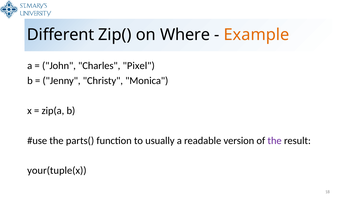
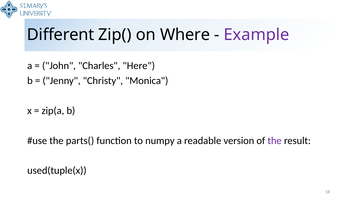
Example colour: orange -> purple (256, 35)
Pixel: Pixel -> Here (139, 66)
usually: usually -> numpy (160, 140)
your(tuple(x: your(tuple(x -> used(tuple(x (57, 170)
